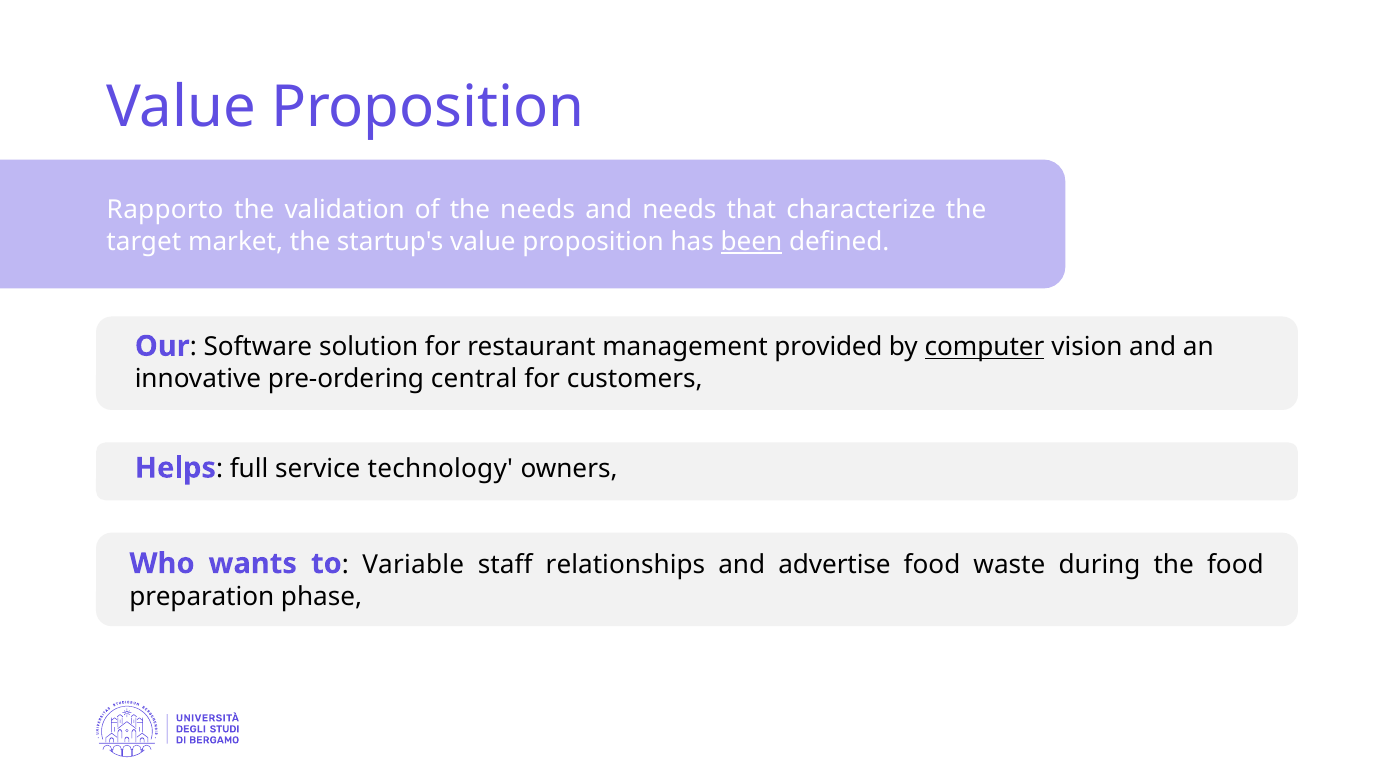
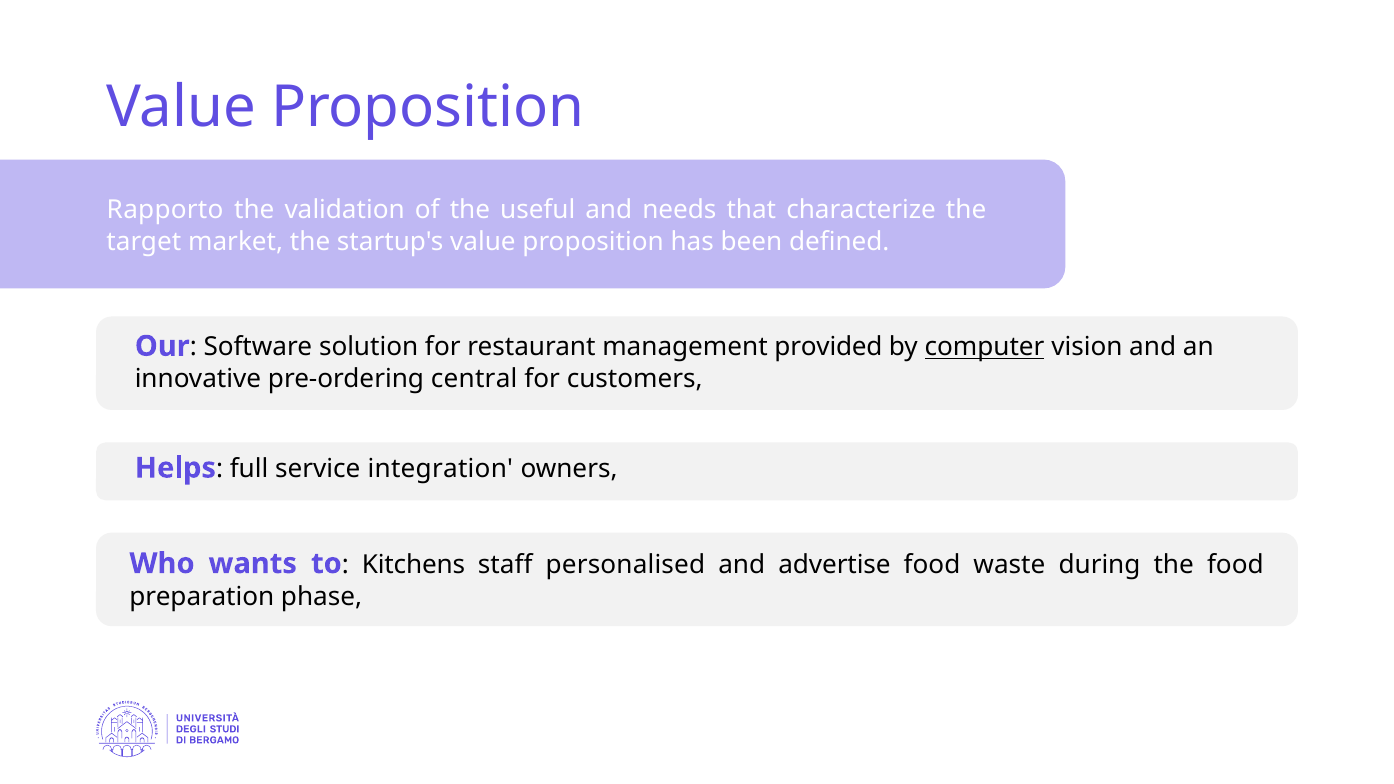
the needs: needs -> useful (538, 210)
been underline: present -> none (751, 242)
technology: technology -> integration (440, 469)
Variable: Variable -> Kitchens (413, 565)
relationships: relationships -> personalised (625, 565)
